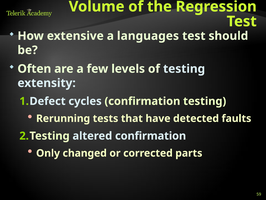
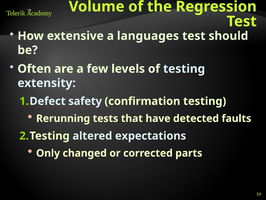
cycles: cycles -> safety (85, 101)
altered confirmation: confirmation -> expectations (151, 136)
